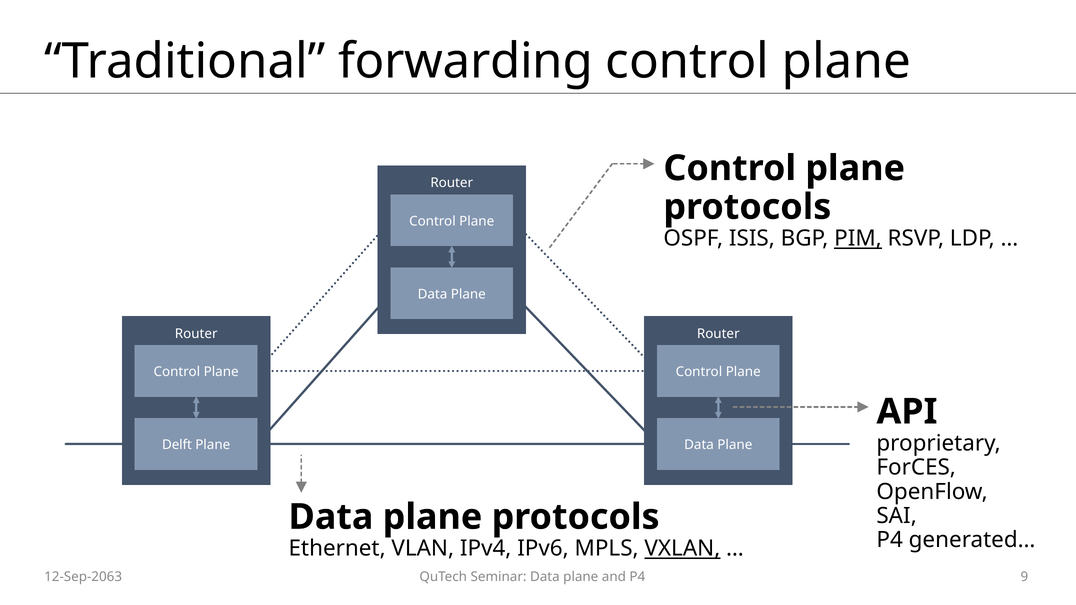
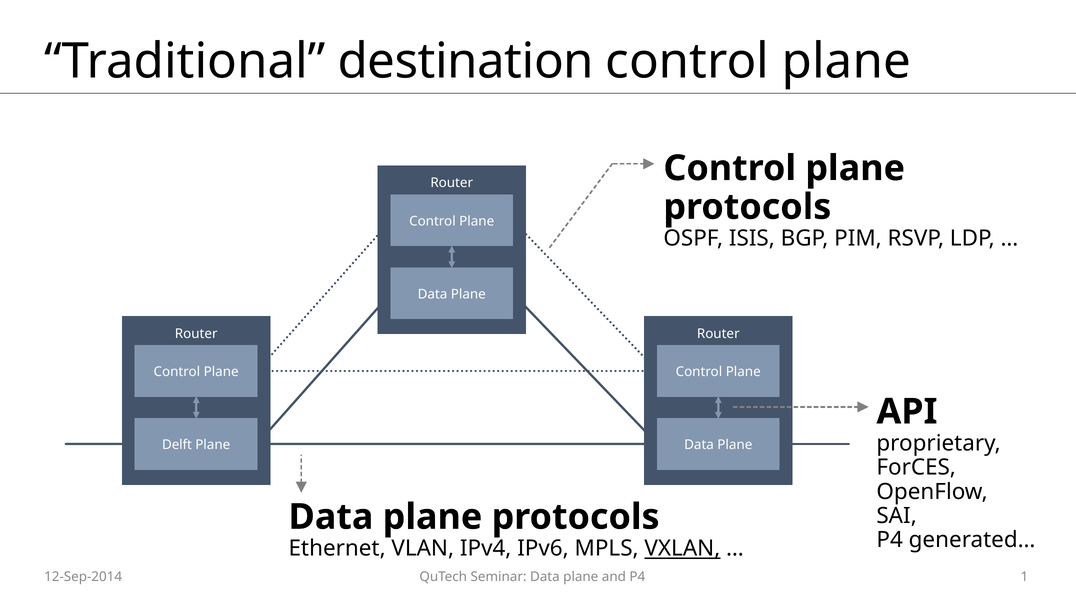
forwarding: forwarding -> destination (466, 62)
PIM underline: present -> none (858, 239)
12-Sep-2063: 12-Sep-2063 -> 12-Sep-2014 (83, 577)
9: 9 -> 1 (1024, 577)
